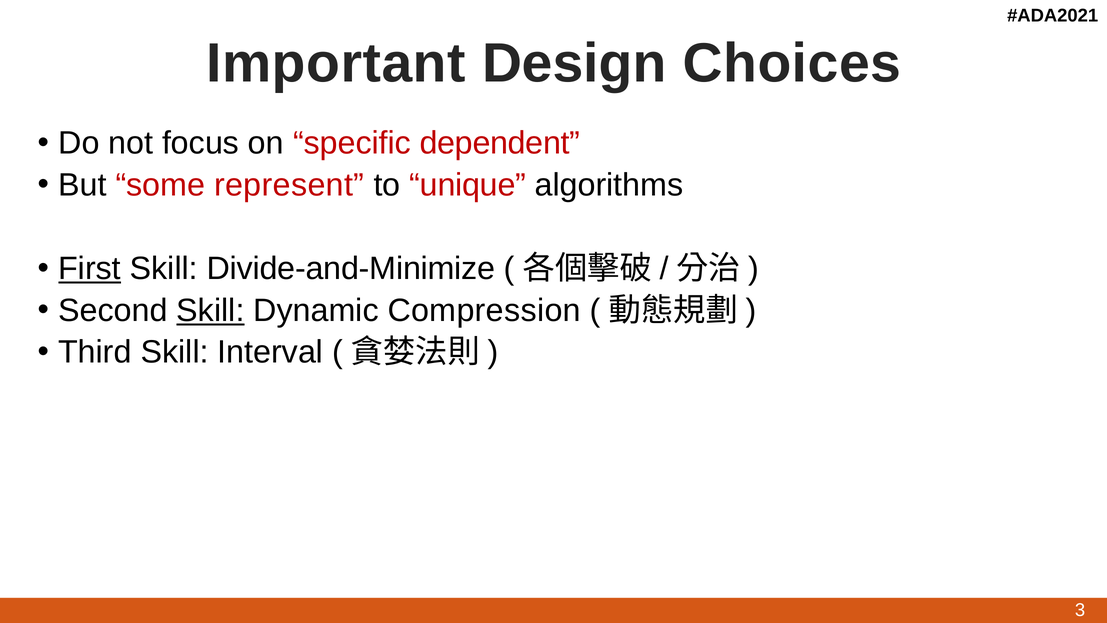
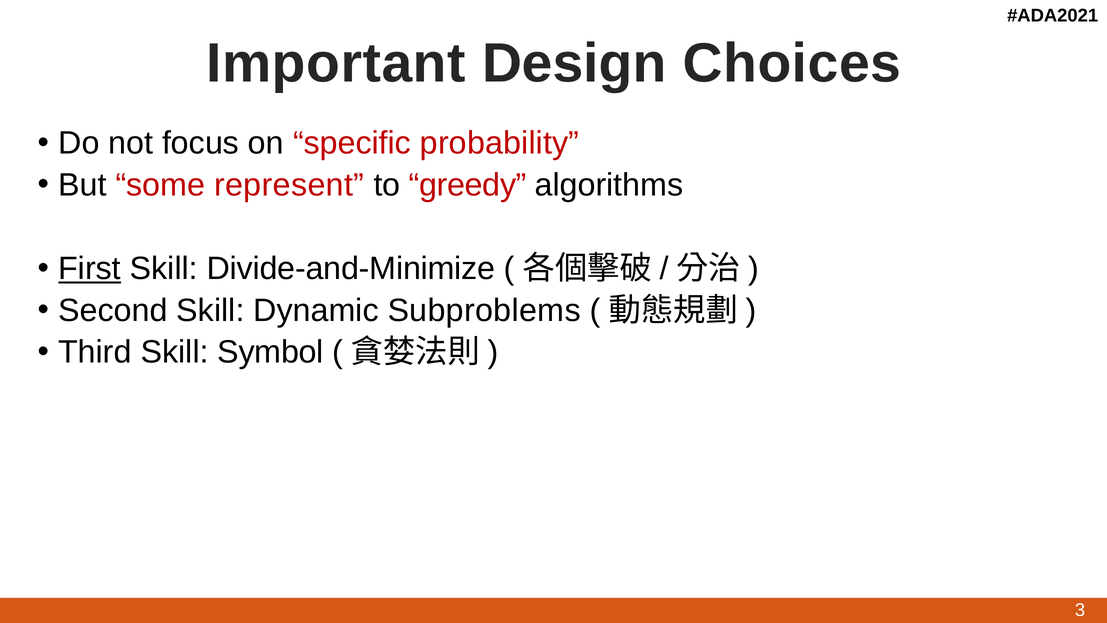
dependent: dependent -> probability (500, 143)
unique: unique -> greedy (468, 185)
Skill underline: present -> none (210, 310)
Compression: Compression -> Subproblems (484, 310)
Interval: Interval -> Symbol (270, 352)
